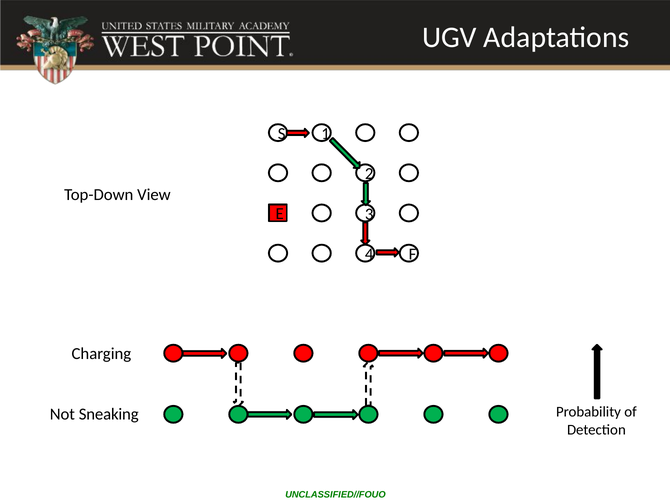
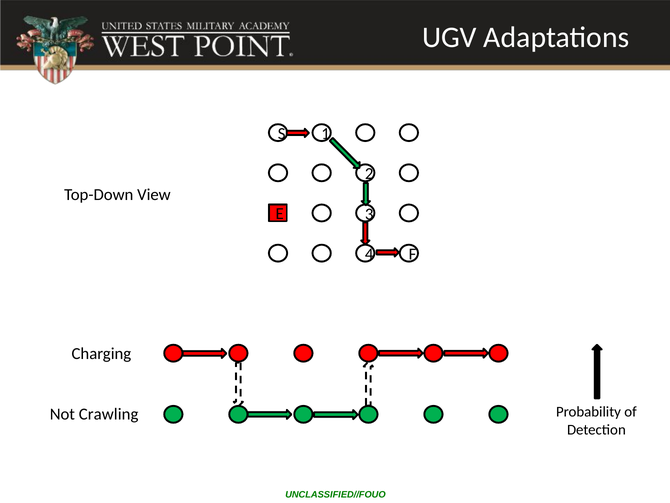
Sneaking: Sneaking -> Crawling (109, 414)
